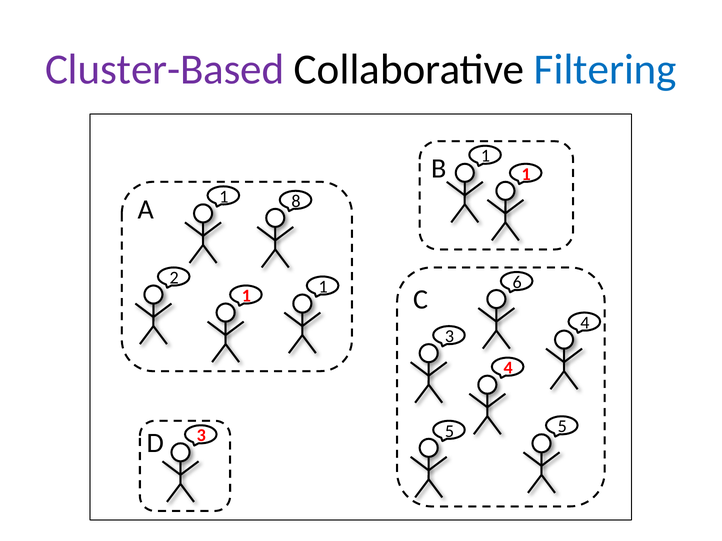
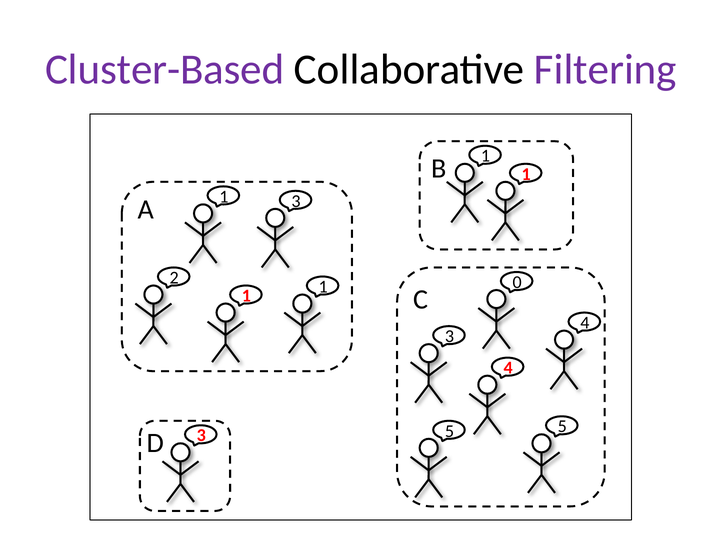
Filtering colour: blue -> purple (605, 70)
8: 8 -> 3 (296, 201)
6: 6 -> 0 (517, 283)
